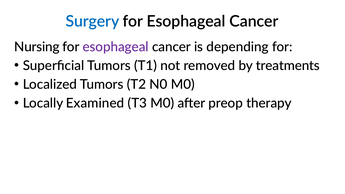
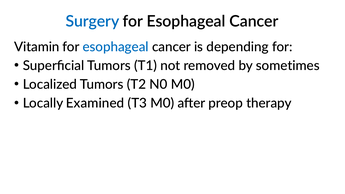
Nursing: Nursing -> Vitamin (37, 47)
esophageal colour: purple -> blue (116, 47)
treatments: treatments -> sometimes (288, 66)
